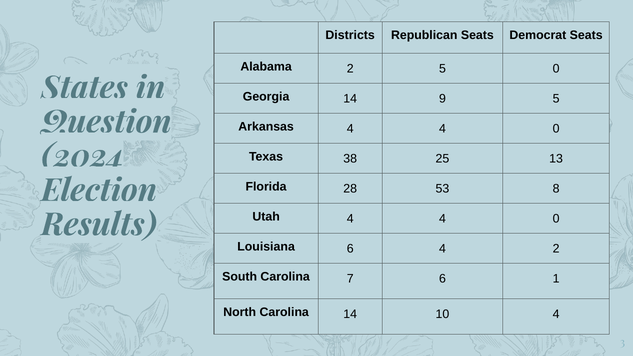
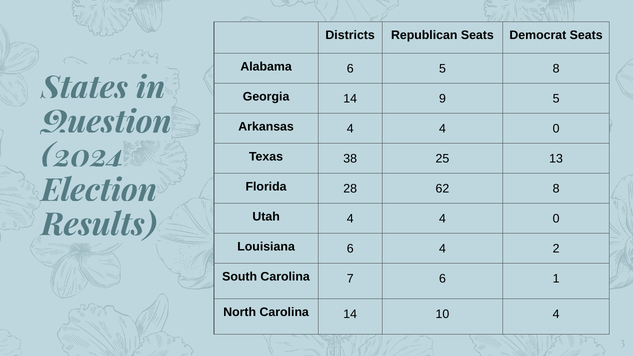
Alabama 2: 2 -> 6 (350, 69)
5 0: 0 -> 8 (556, 69)
53: 53 -> 62 (442, 189)
